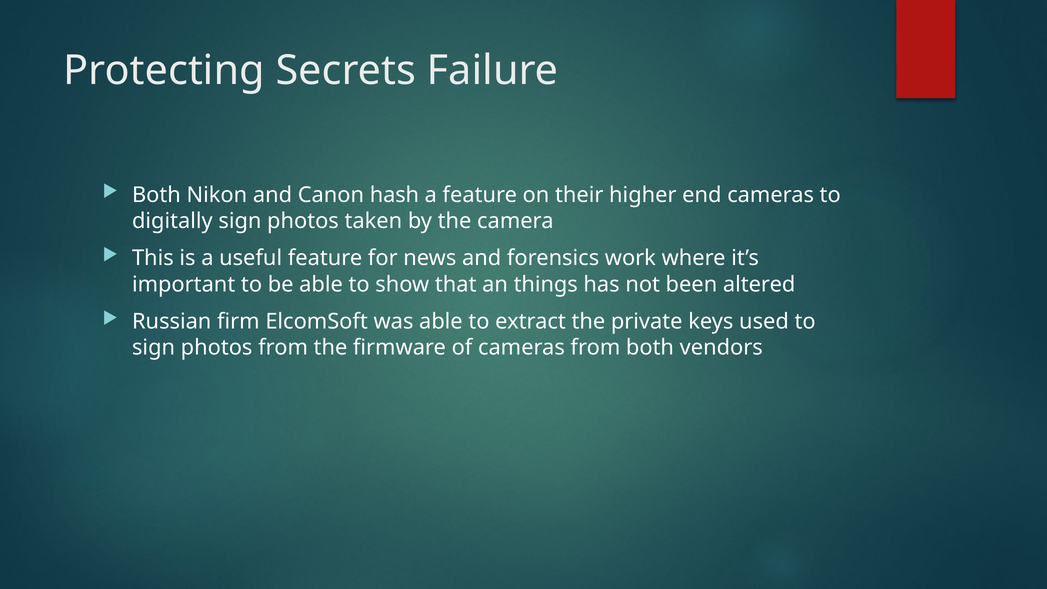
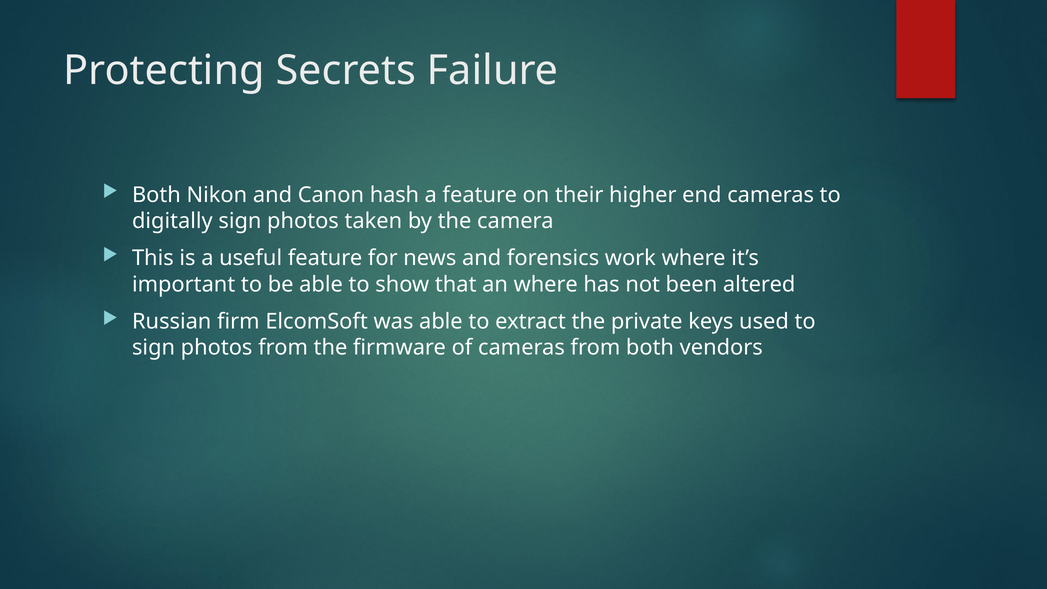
an things: things -> where (546, 284)
